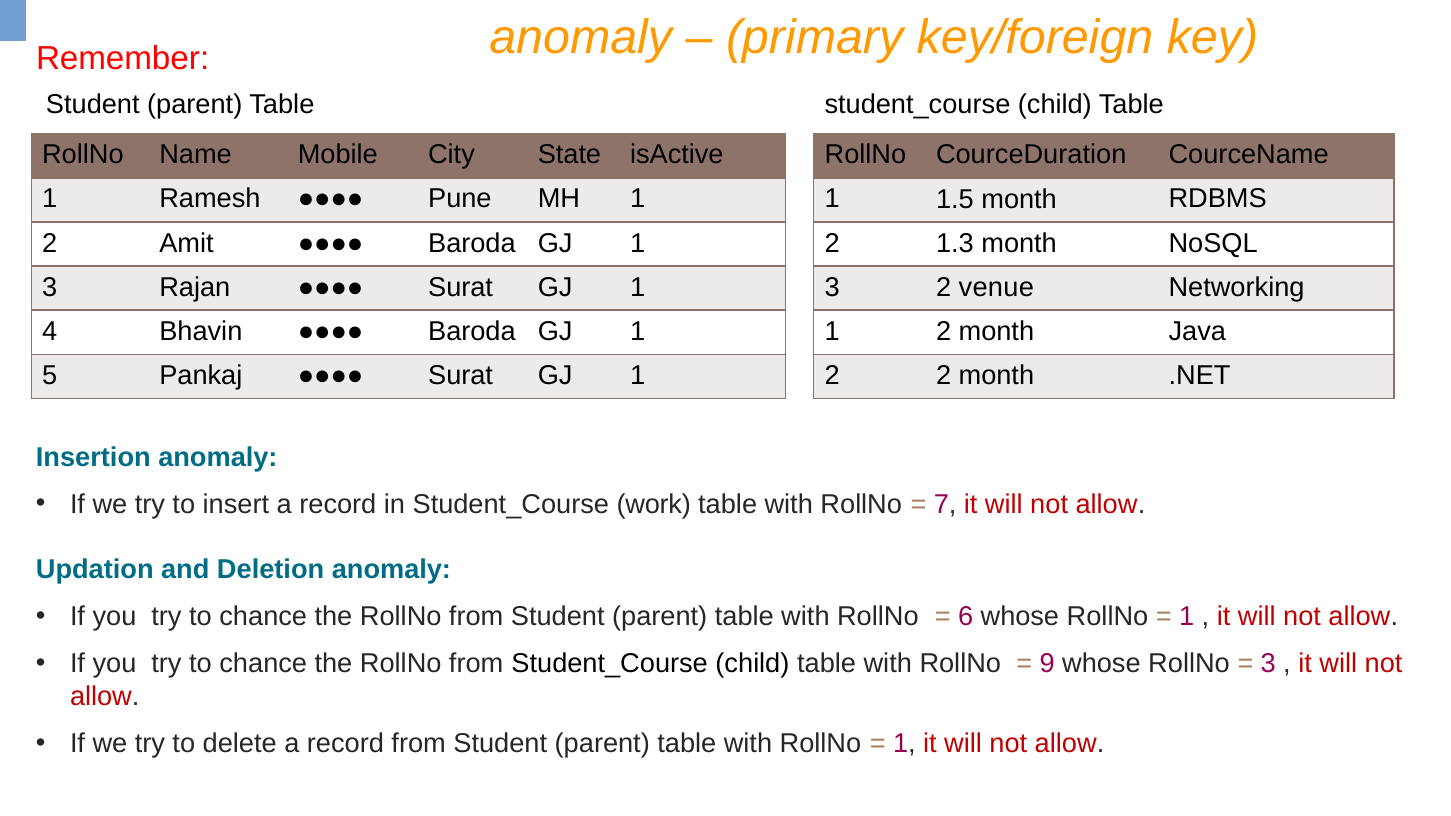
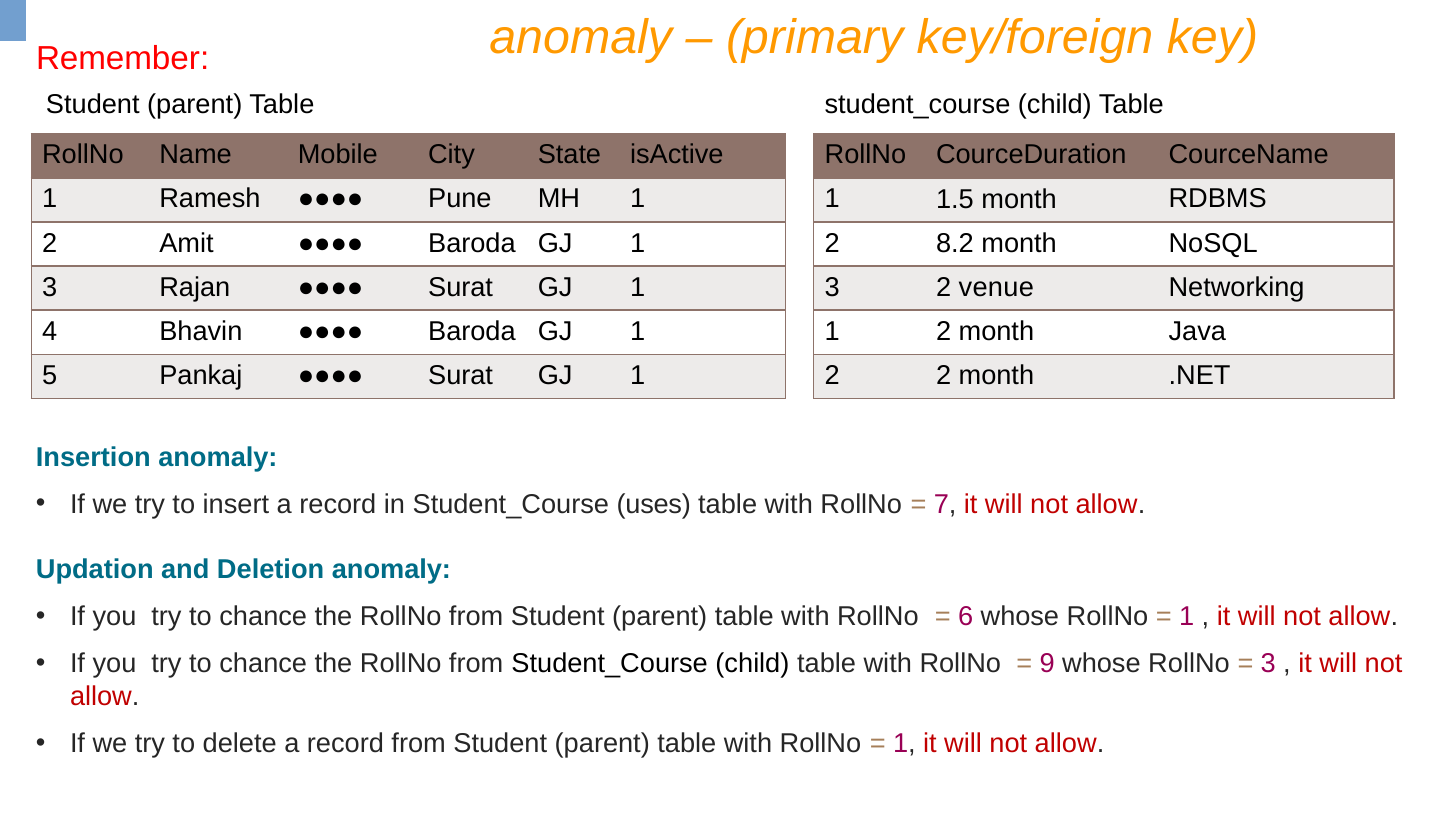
1.3: 1.3 -> 8.2 (955, 243)
work: work -> uses (654, 504)
